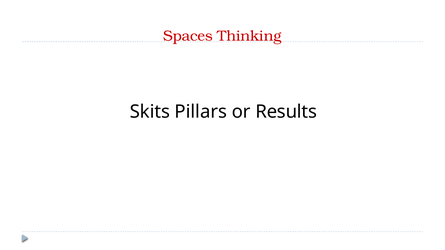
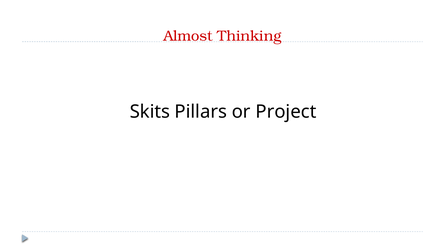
Spaces: Spaces -> Almost (188, 36)
Results: Results -> Project (286, 112)
